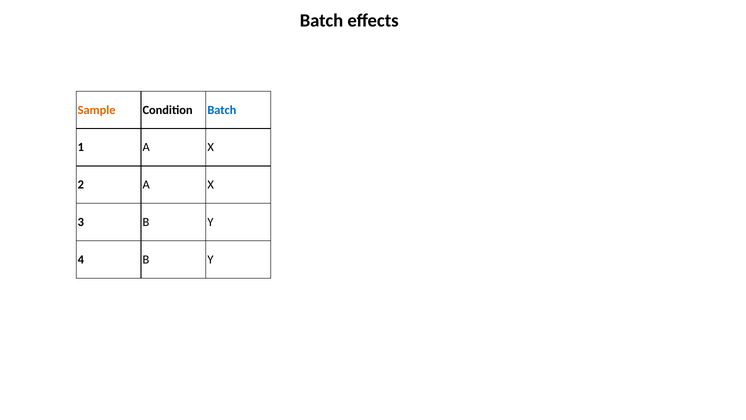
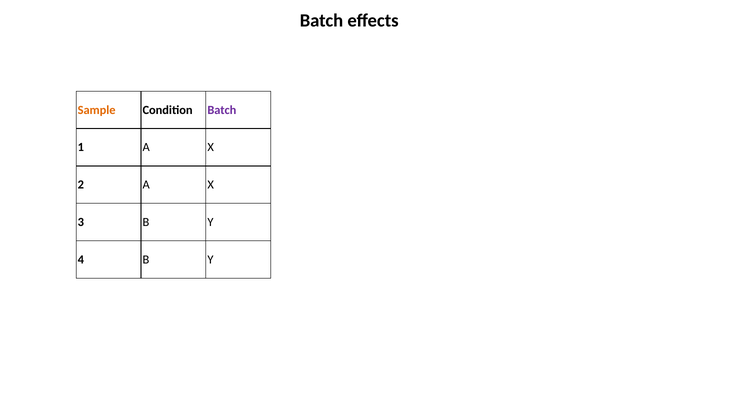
Batch colour: blue -> purple (222, 110)
